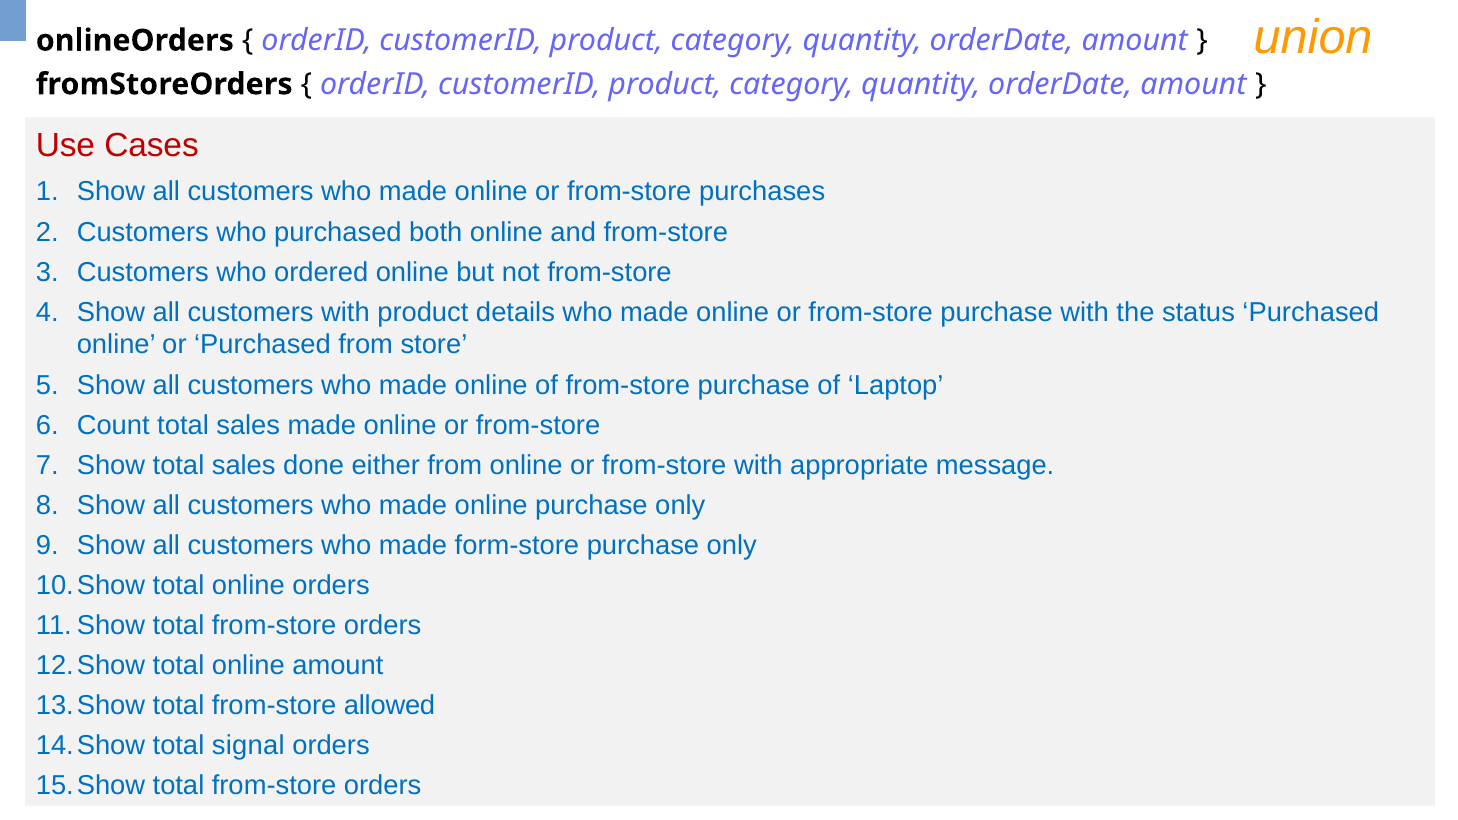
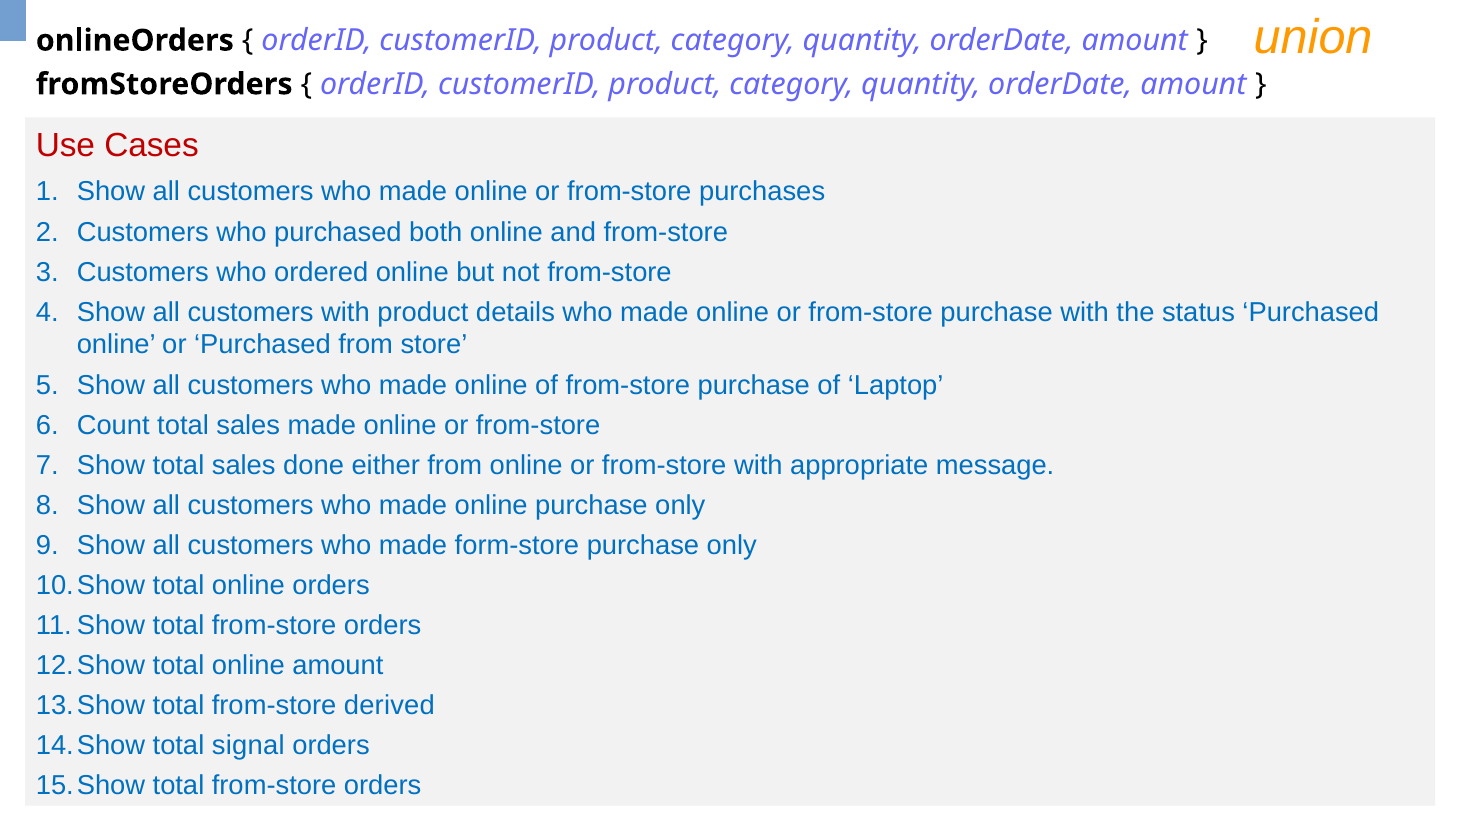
allowed: allowed -> derived (389, 706)
